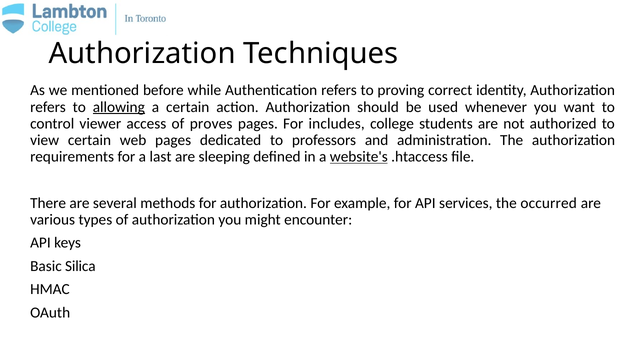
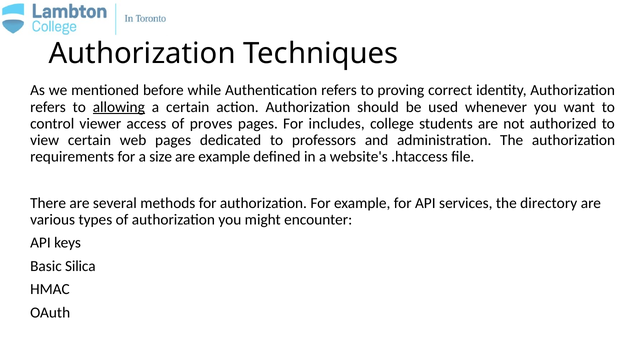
last: last -> size (161, 156)
are sleeping: sleeping -> example (224, 156)
website's underline: present -> none (359, 156)
occurred: occurred -> directory (549, 203)
